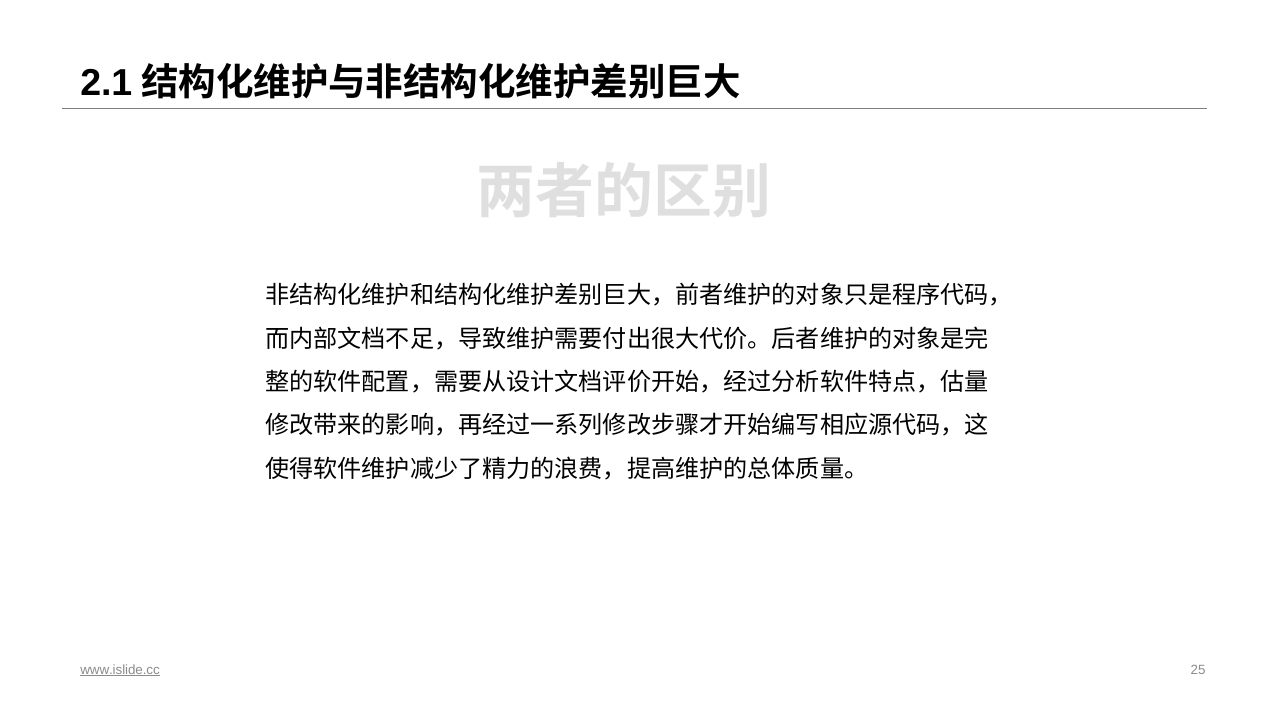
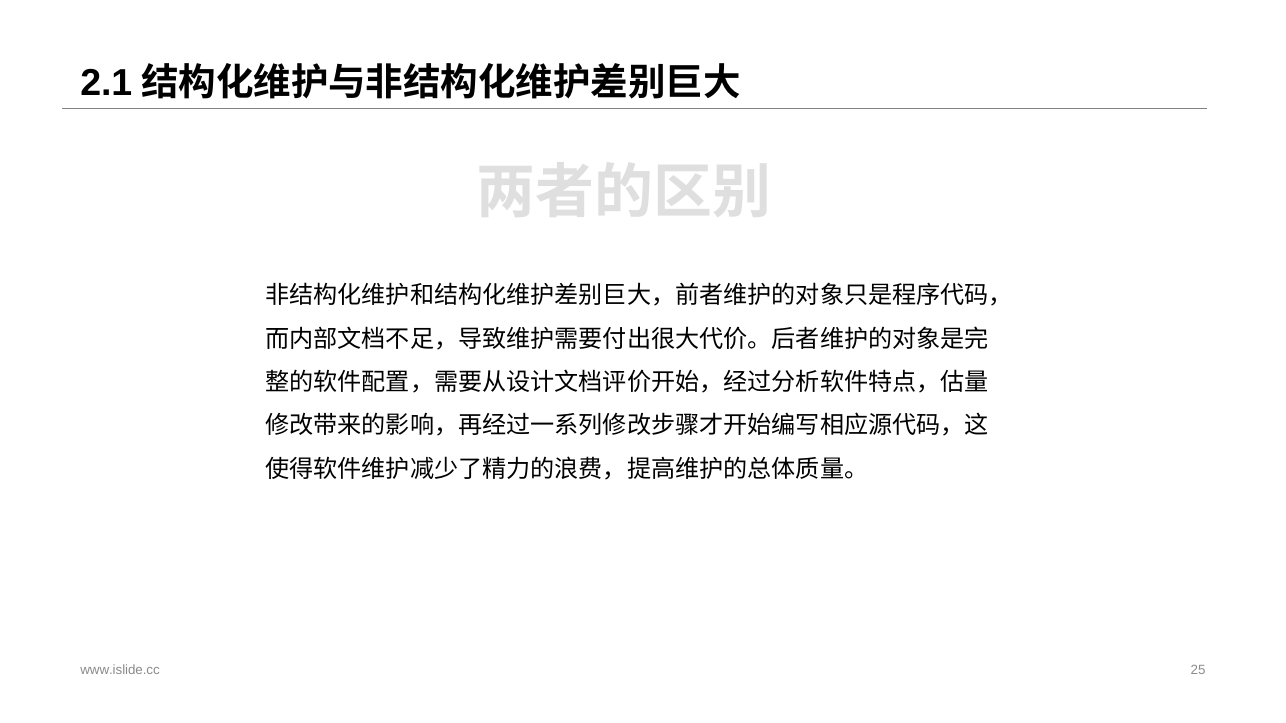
www.islide.cc underline: present -> none (120, 670)
